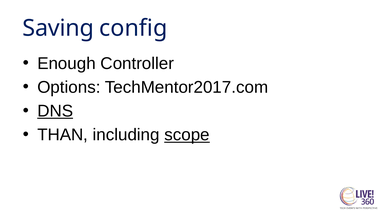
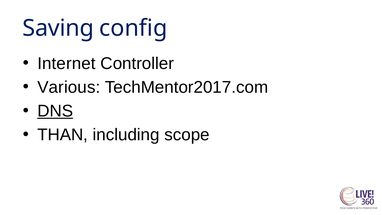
Enough: Enough -> Internet (66, 63)
Options: Options -> Various (69, 87)
scope underline: present -> none (187, 135)
